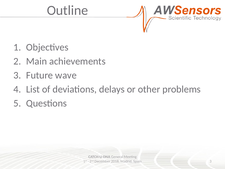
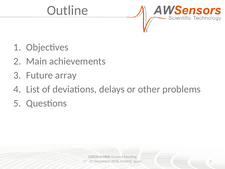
wave: wave -> array (66, 75)
